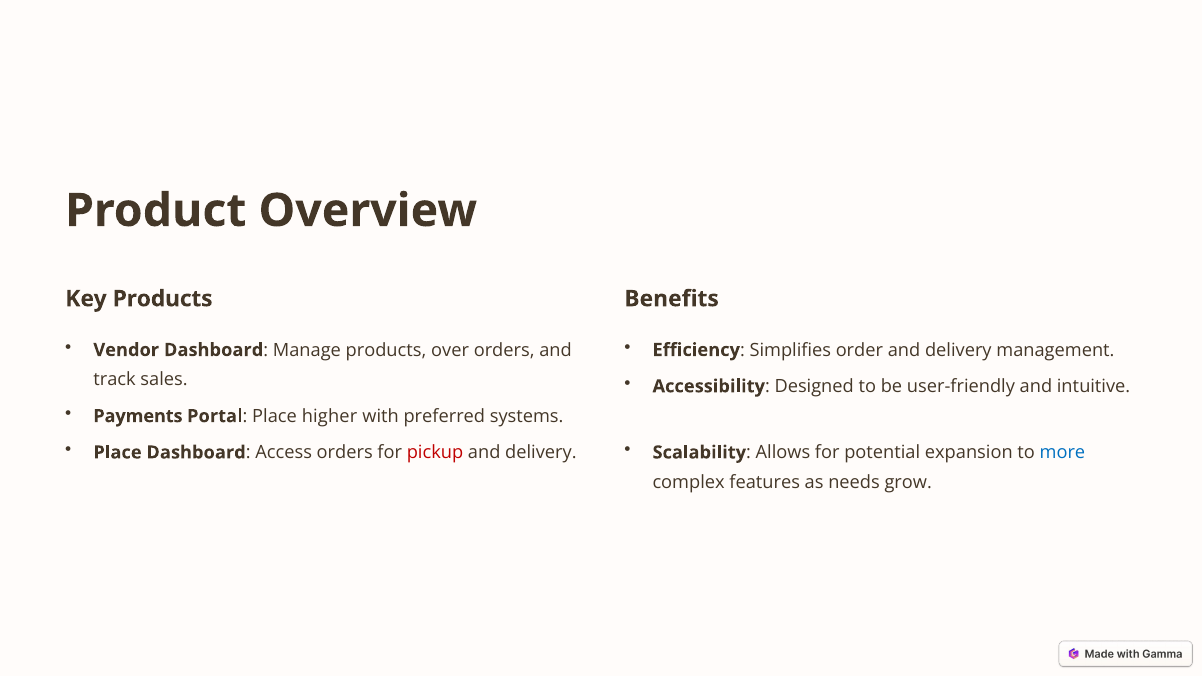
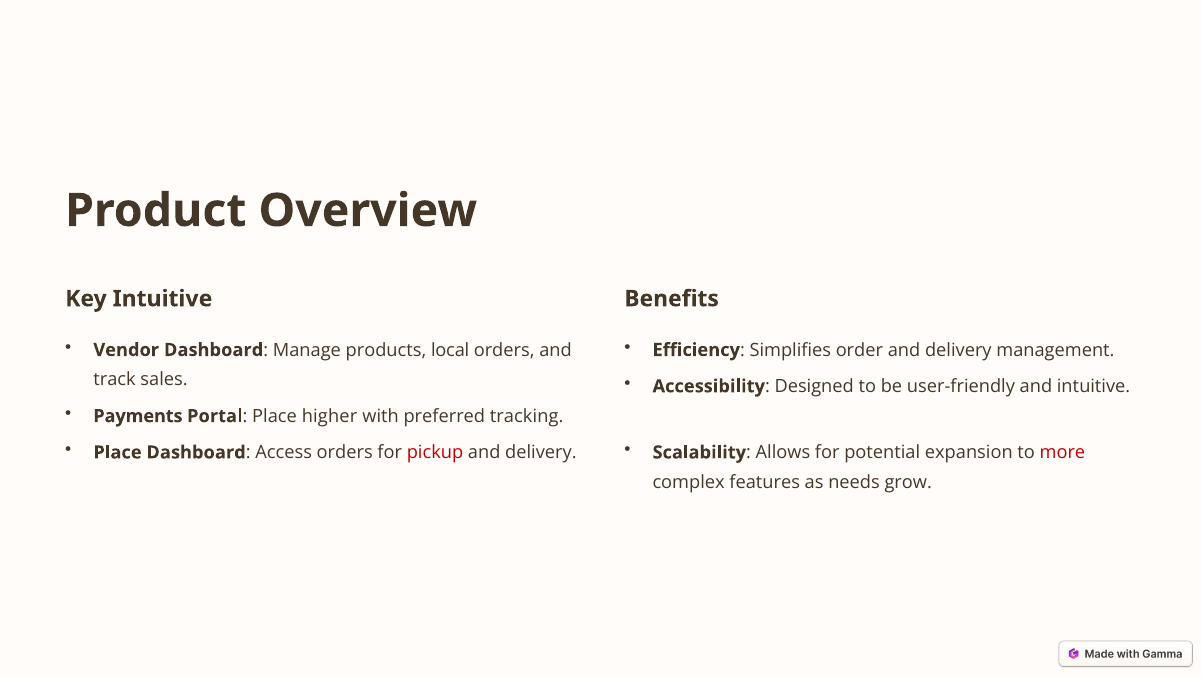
Key Products: Products -> Intuitive (162, 299)
over: over -> local (450, 350)
systems: systems -> tracking (527, 416)
more colour: blue -> red (1062, 453)
